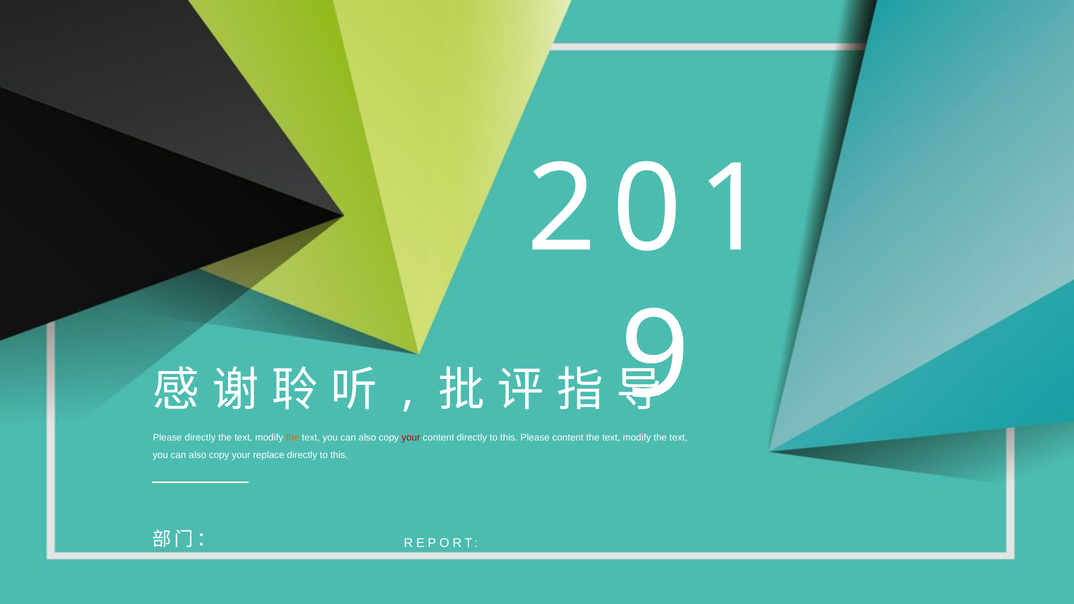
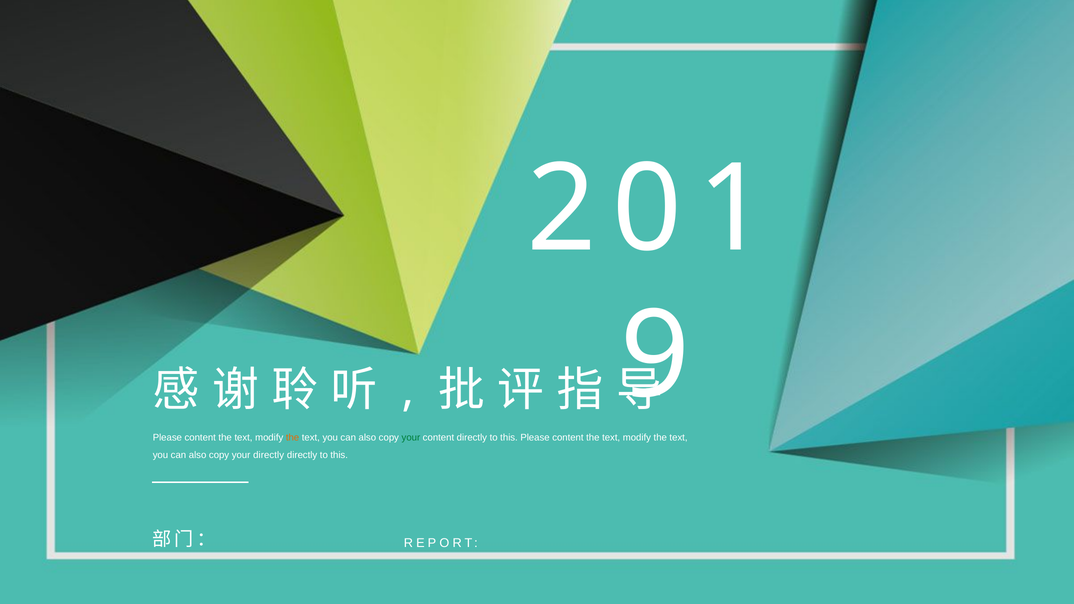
directly: directly -> content (200, 438)
your colour: red -> green (411, 438)
your replace: replace -> directly (269, 455)
